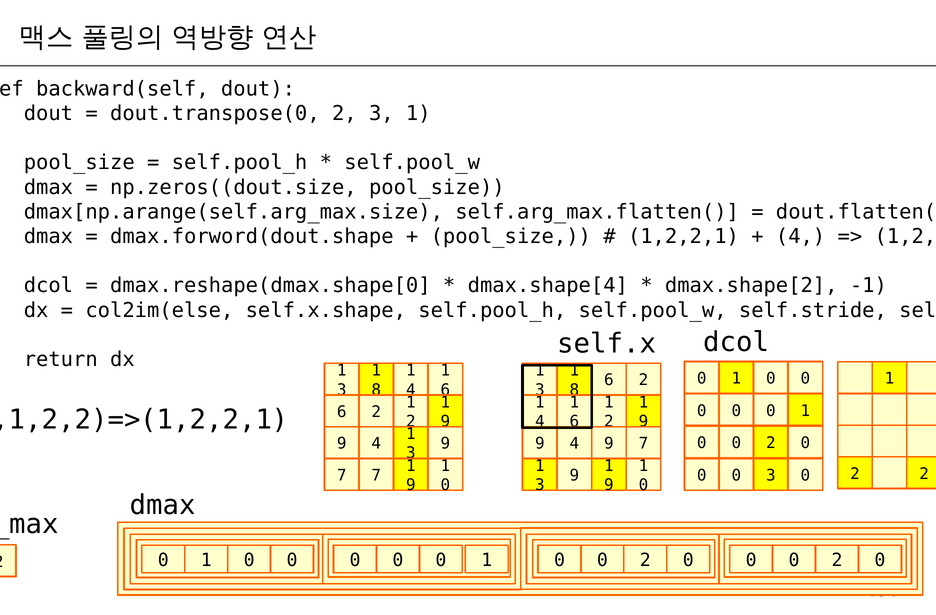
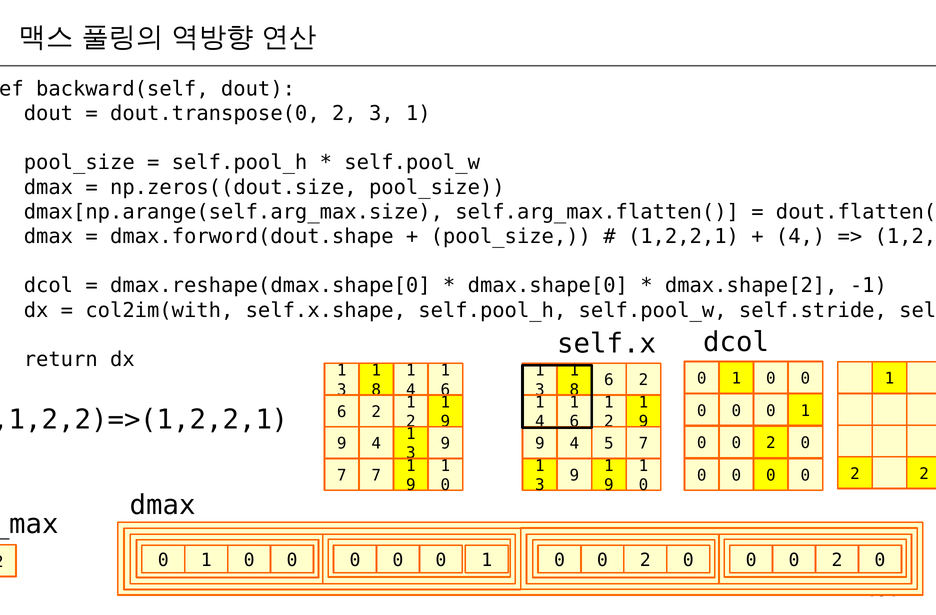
dmax.shape[4: dmax.shape[4 -> dmax.shape[0 (548, 286)
col2im(else: col2im(else -> col2im(with (159, 310)
4 9: 9 -> 5 (609, 444)
3: 3 -> 0 (771, 475)
